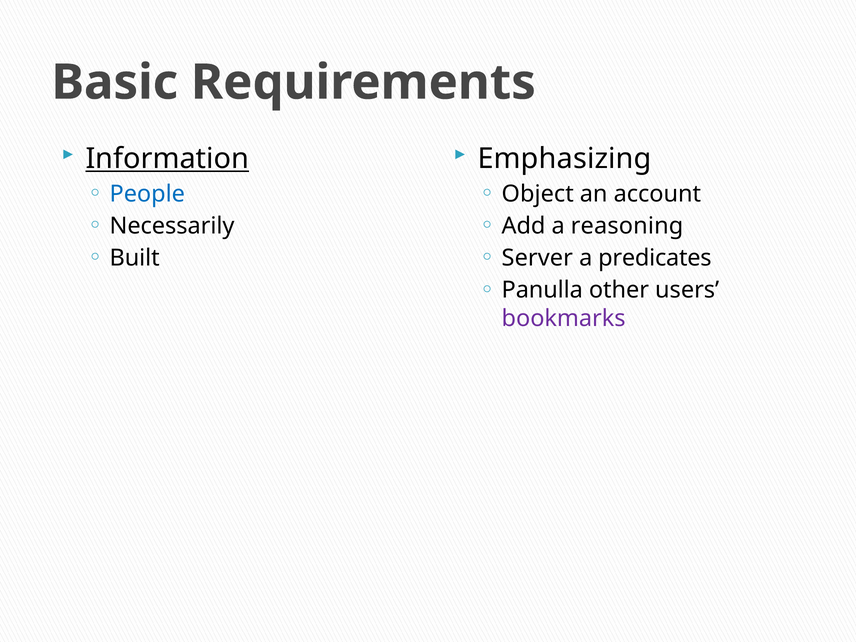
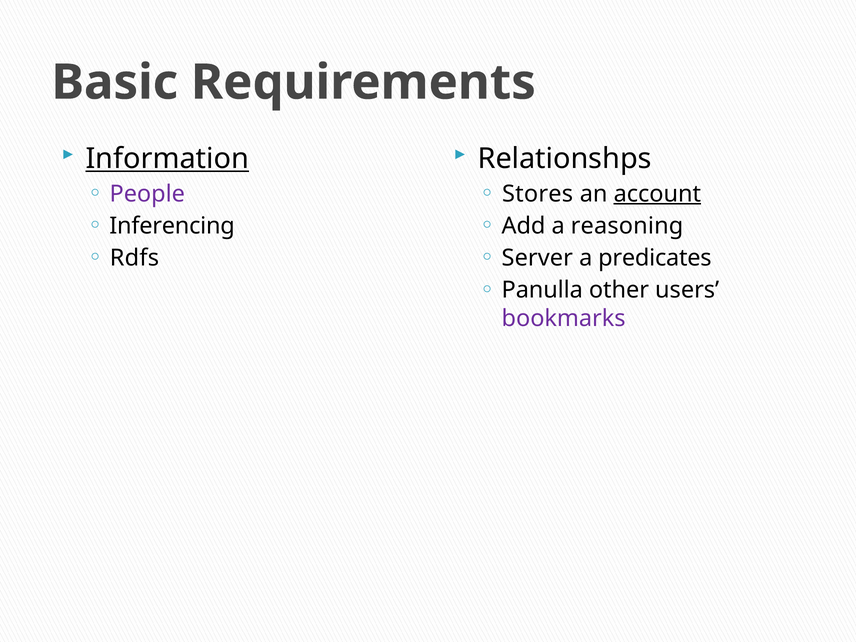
Emphasizing: Emphasizing -> Relationshps (565, 159)
People colour: blue -> purple (147, 194)
Object: Object -> Stores (538, 194)
account underline: none -> present (657, 194)
Necessarily: Necessarily -> Inferencing (172, 226)
Built: Built -> Rdfs (134, 258)
